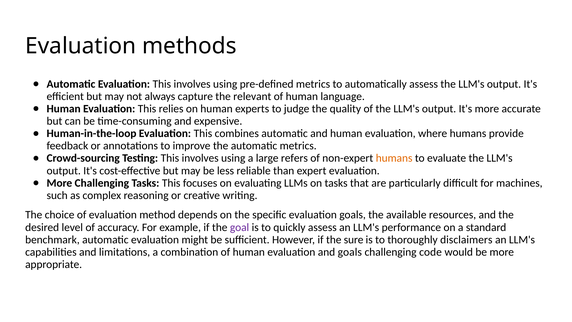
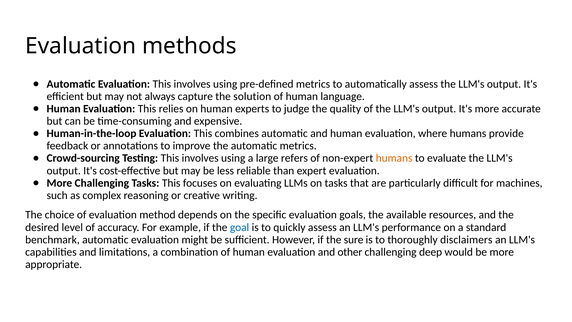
relevant: relevant -> solution (252, 96)
goal colour: purple -> blue (240, 227)
and goals: goals -> other (350, 252)
code: code -> deep (431, 252)
